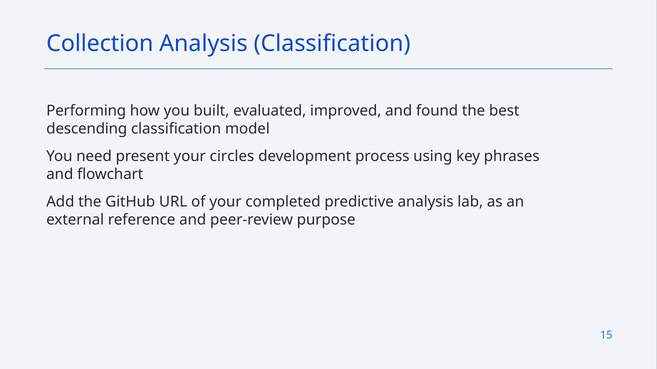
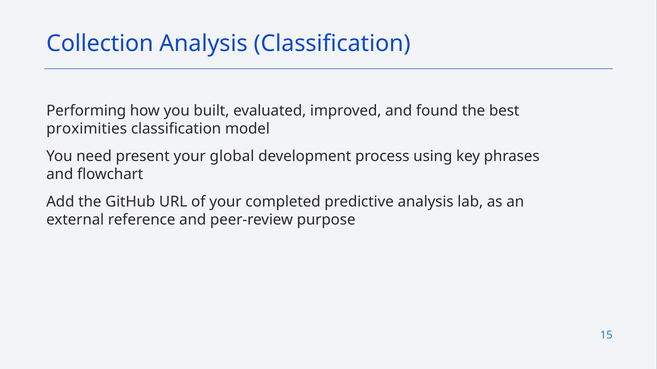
descending: descending -> proximities (87, 129)
circles: circles -> global (232, 157)
